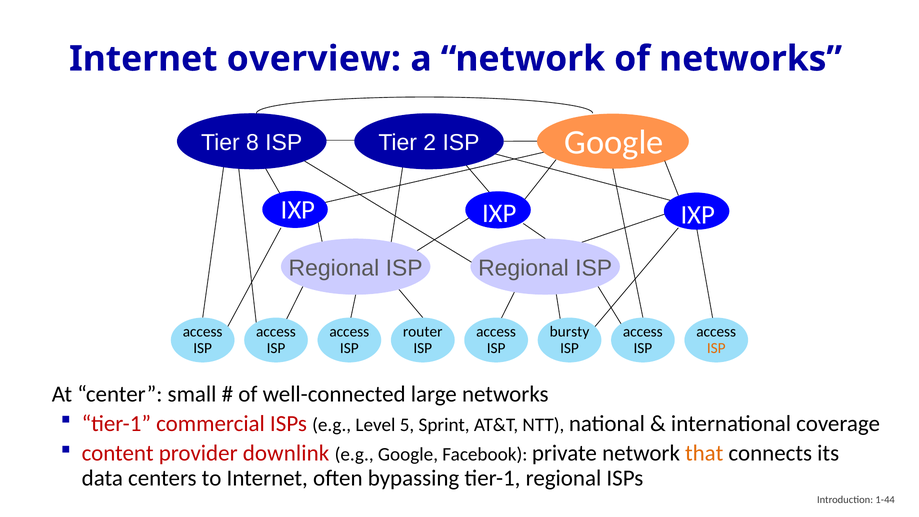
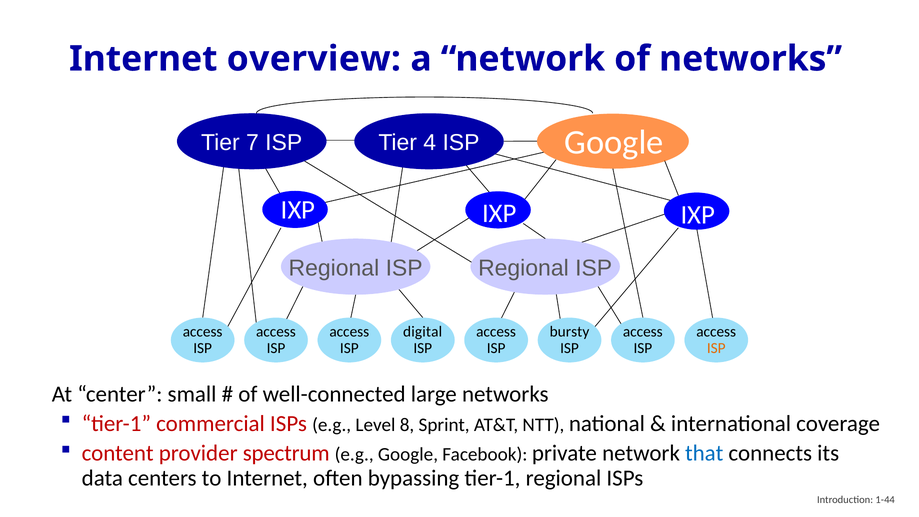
8: 8 -> 7 (252, 143)
2: 2 -> 4 (430, 143)
router: router -> digital (423, 332)
5: 5 -> 8 (407, 425)
downlink: downlink -> spectrum (286, 453)
that colour: orange -> blue (704, 453)
